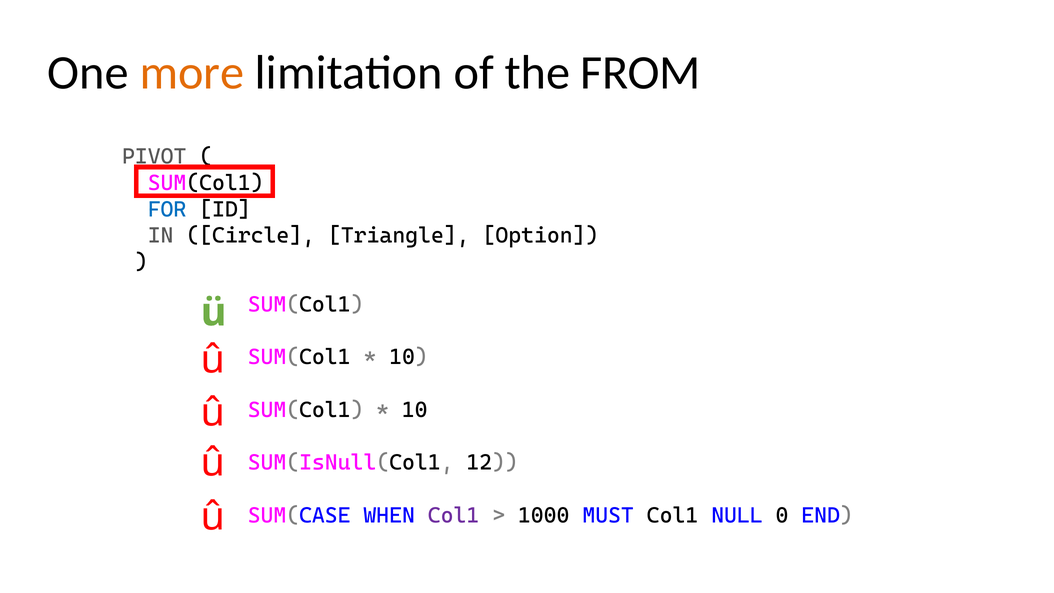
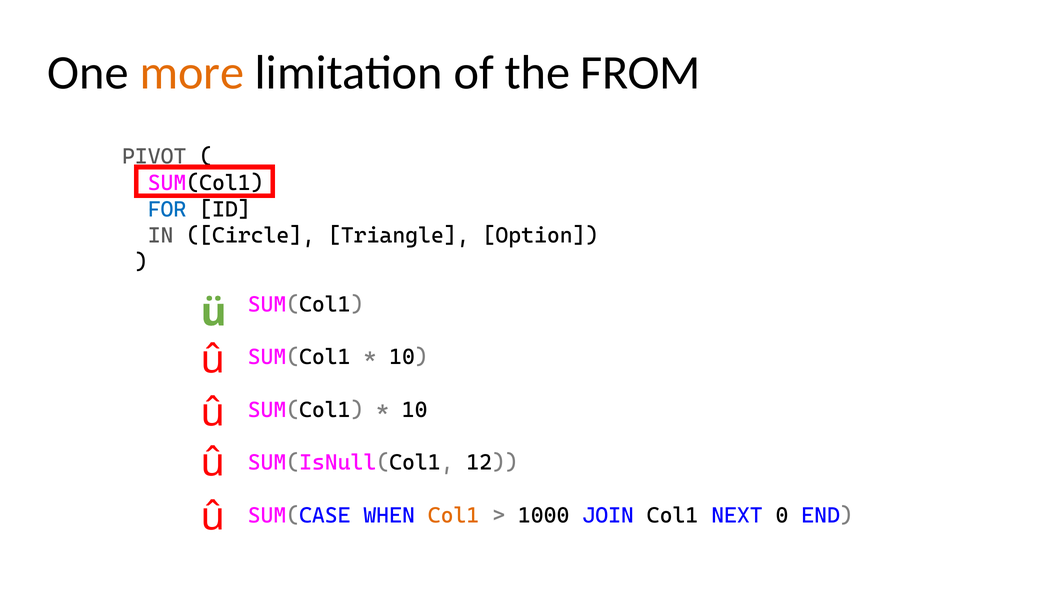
Col1 colour: purple -> orange (454, 515)
MUST: MUST -> JOIN (608, 515)
NULL: NULL -> NEXT (737, 515)
